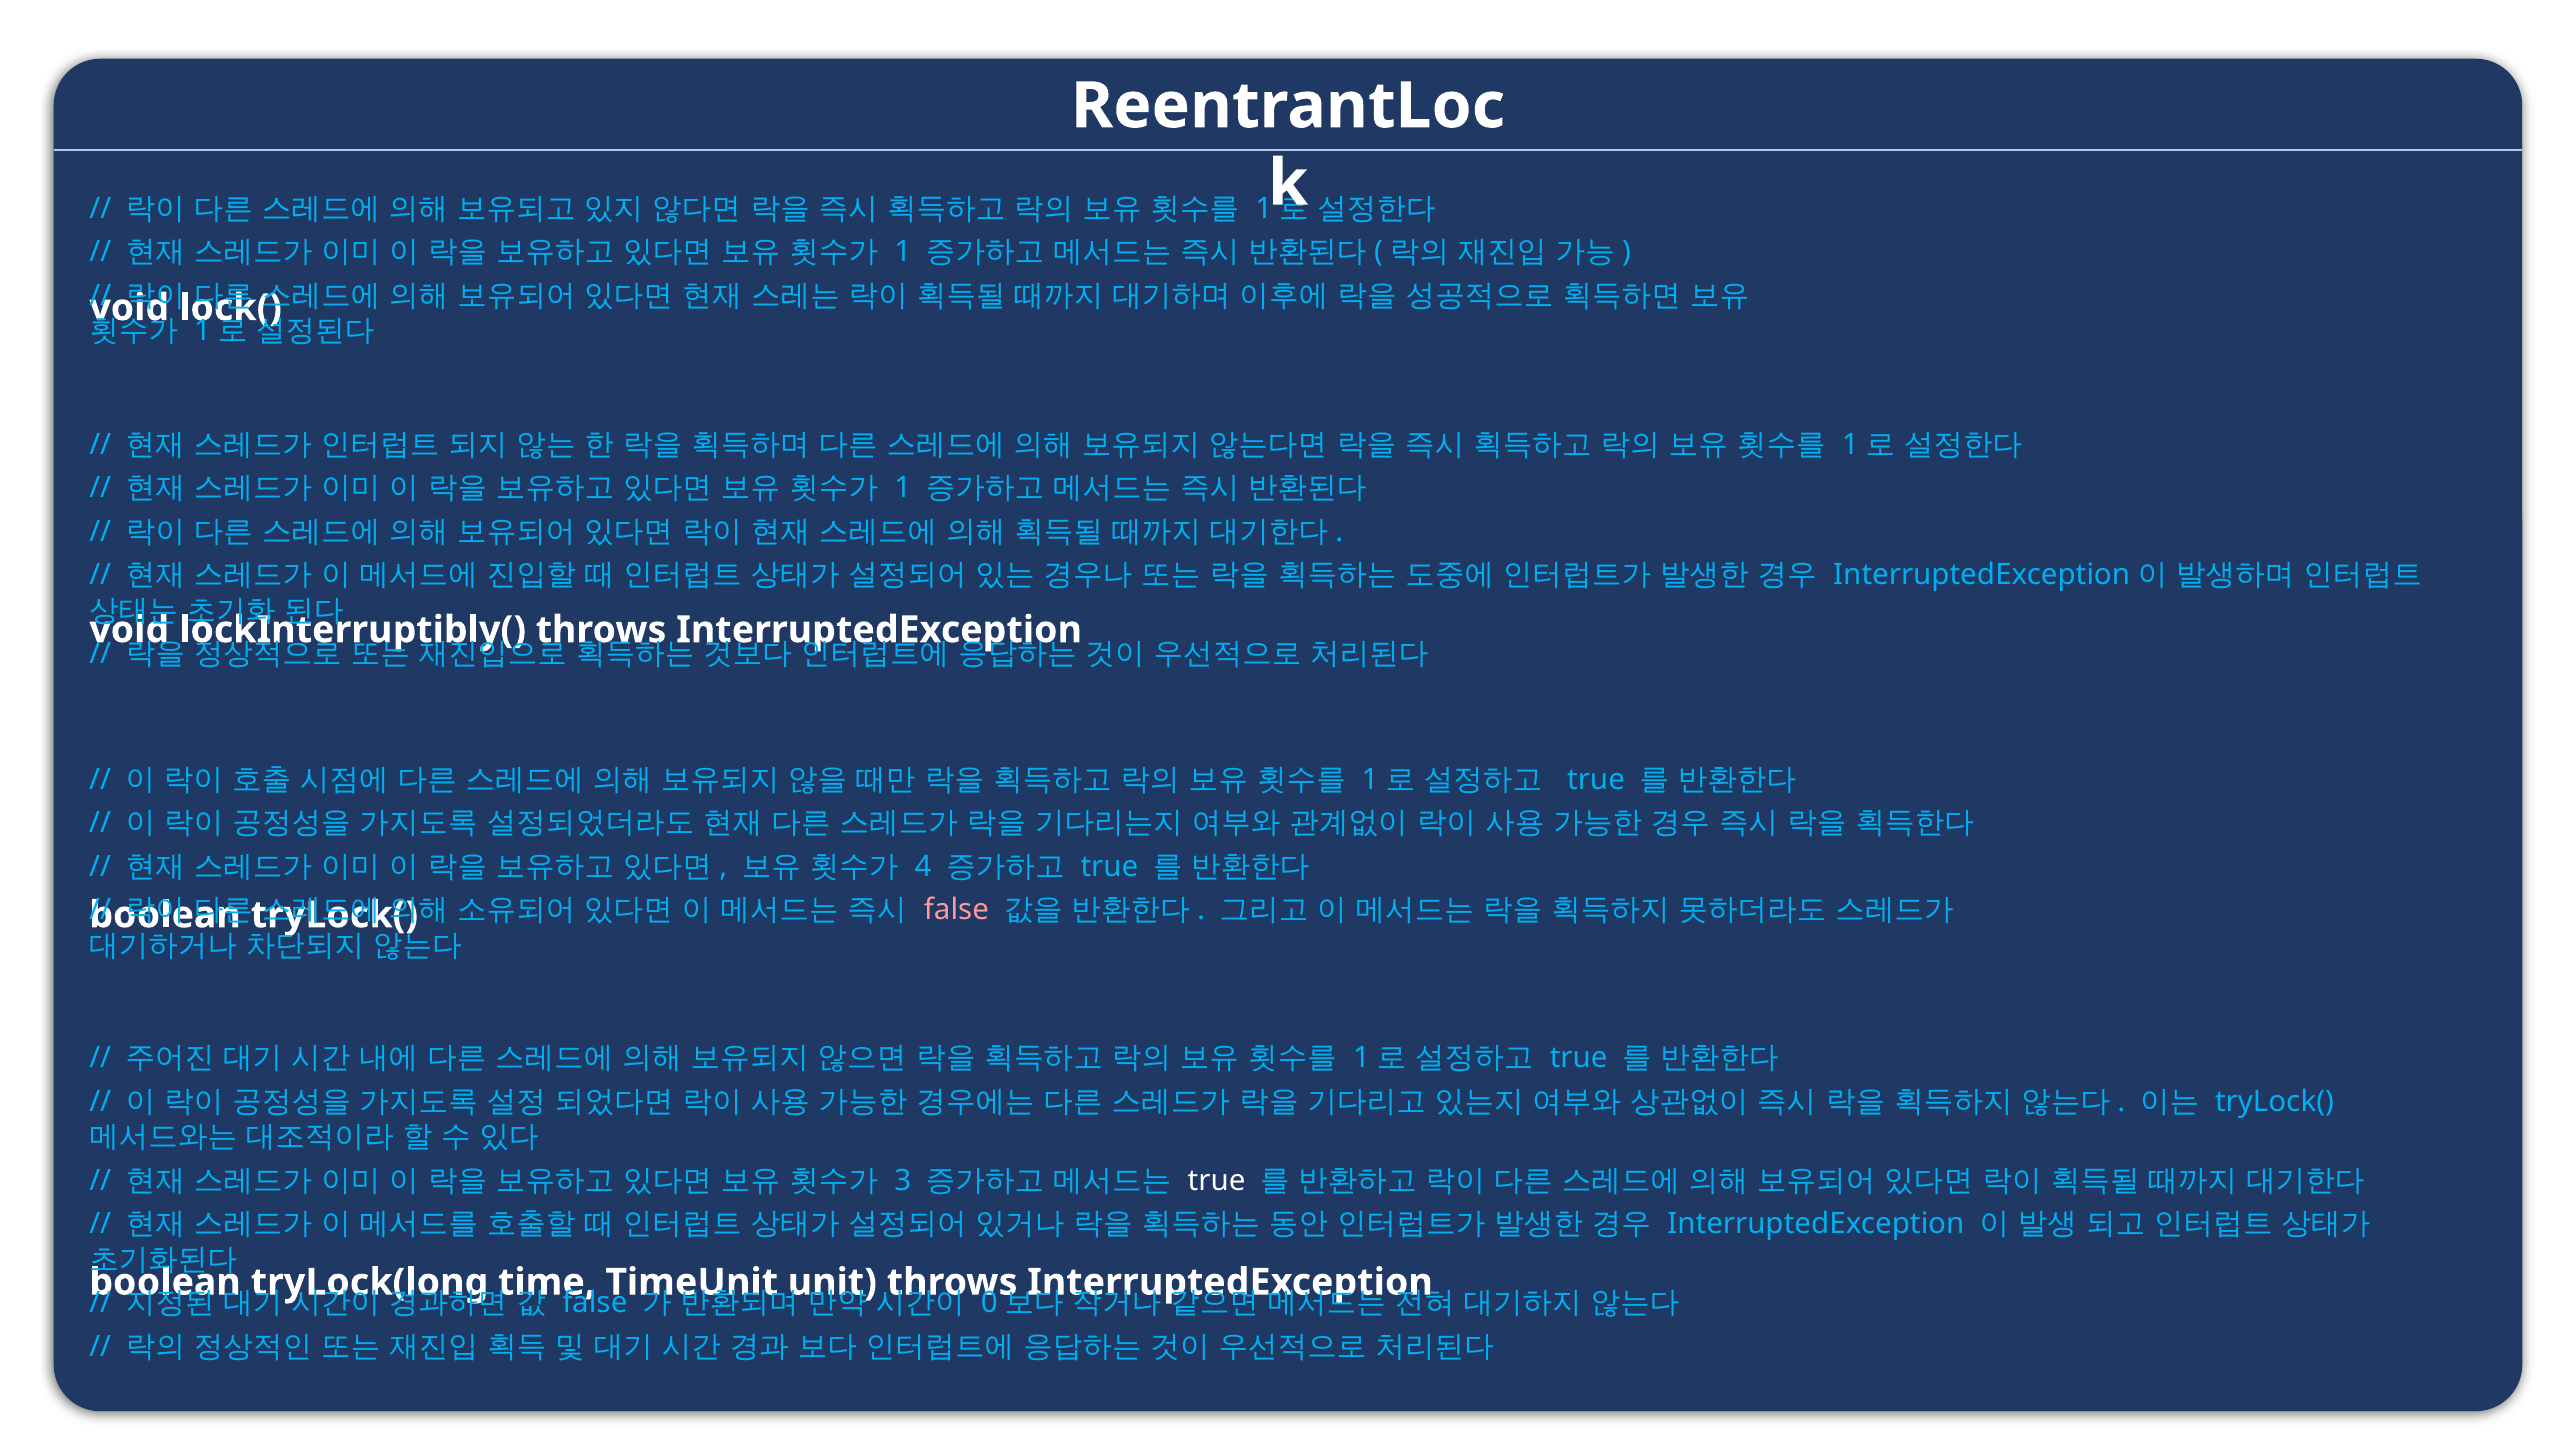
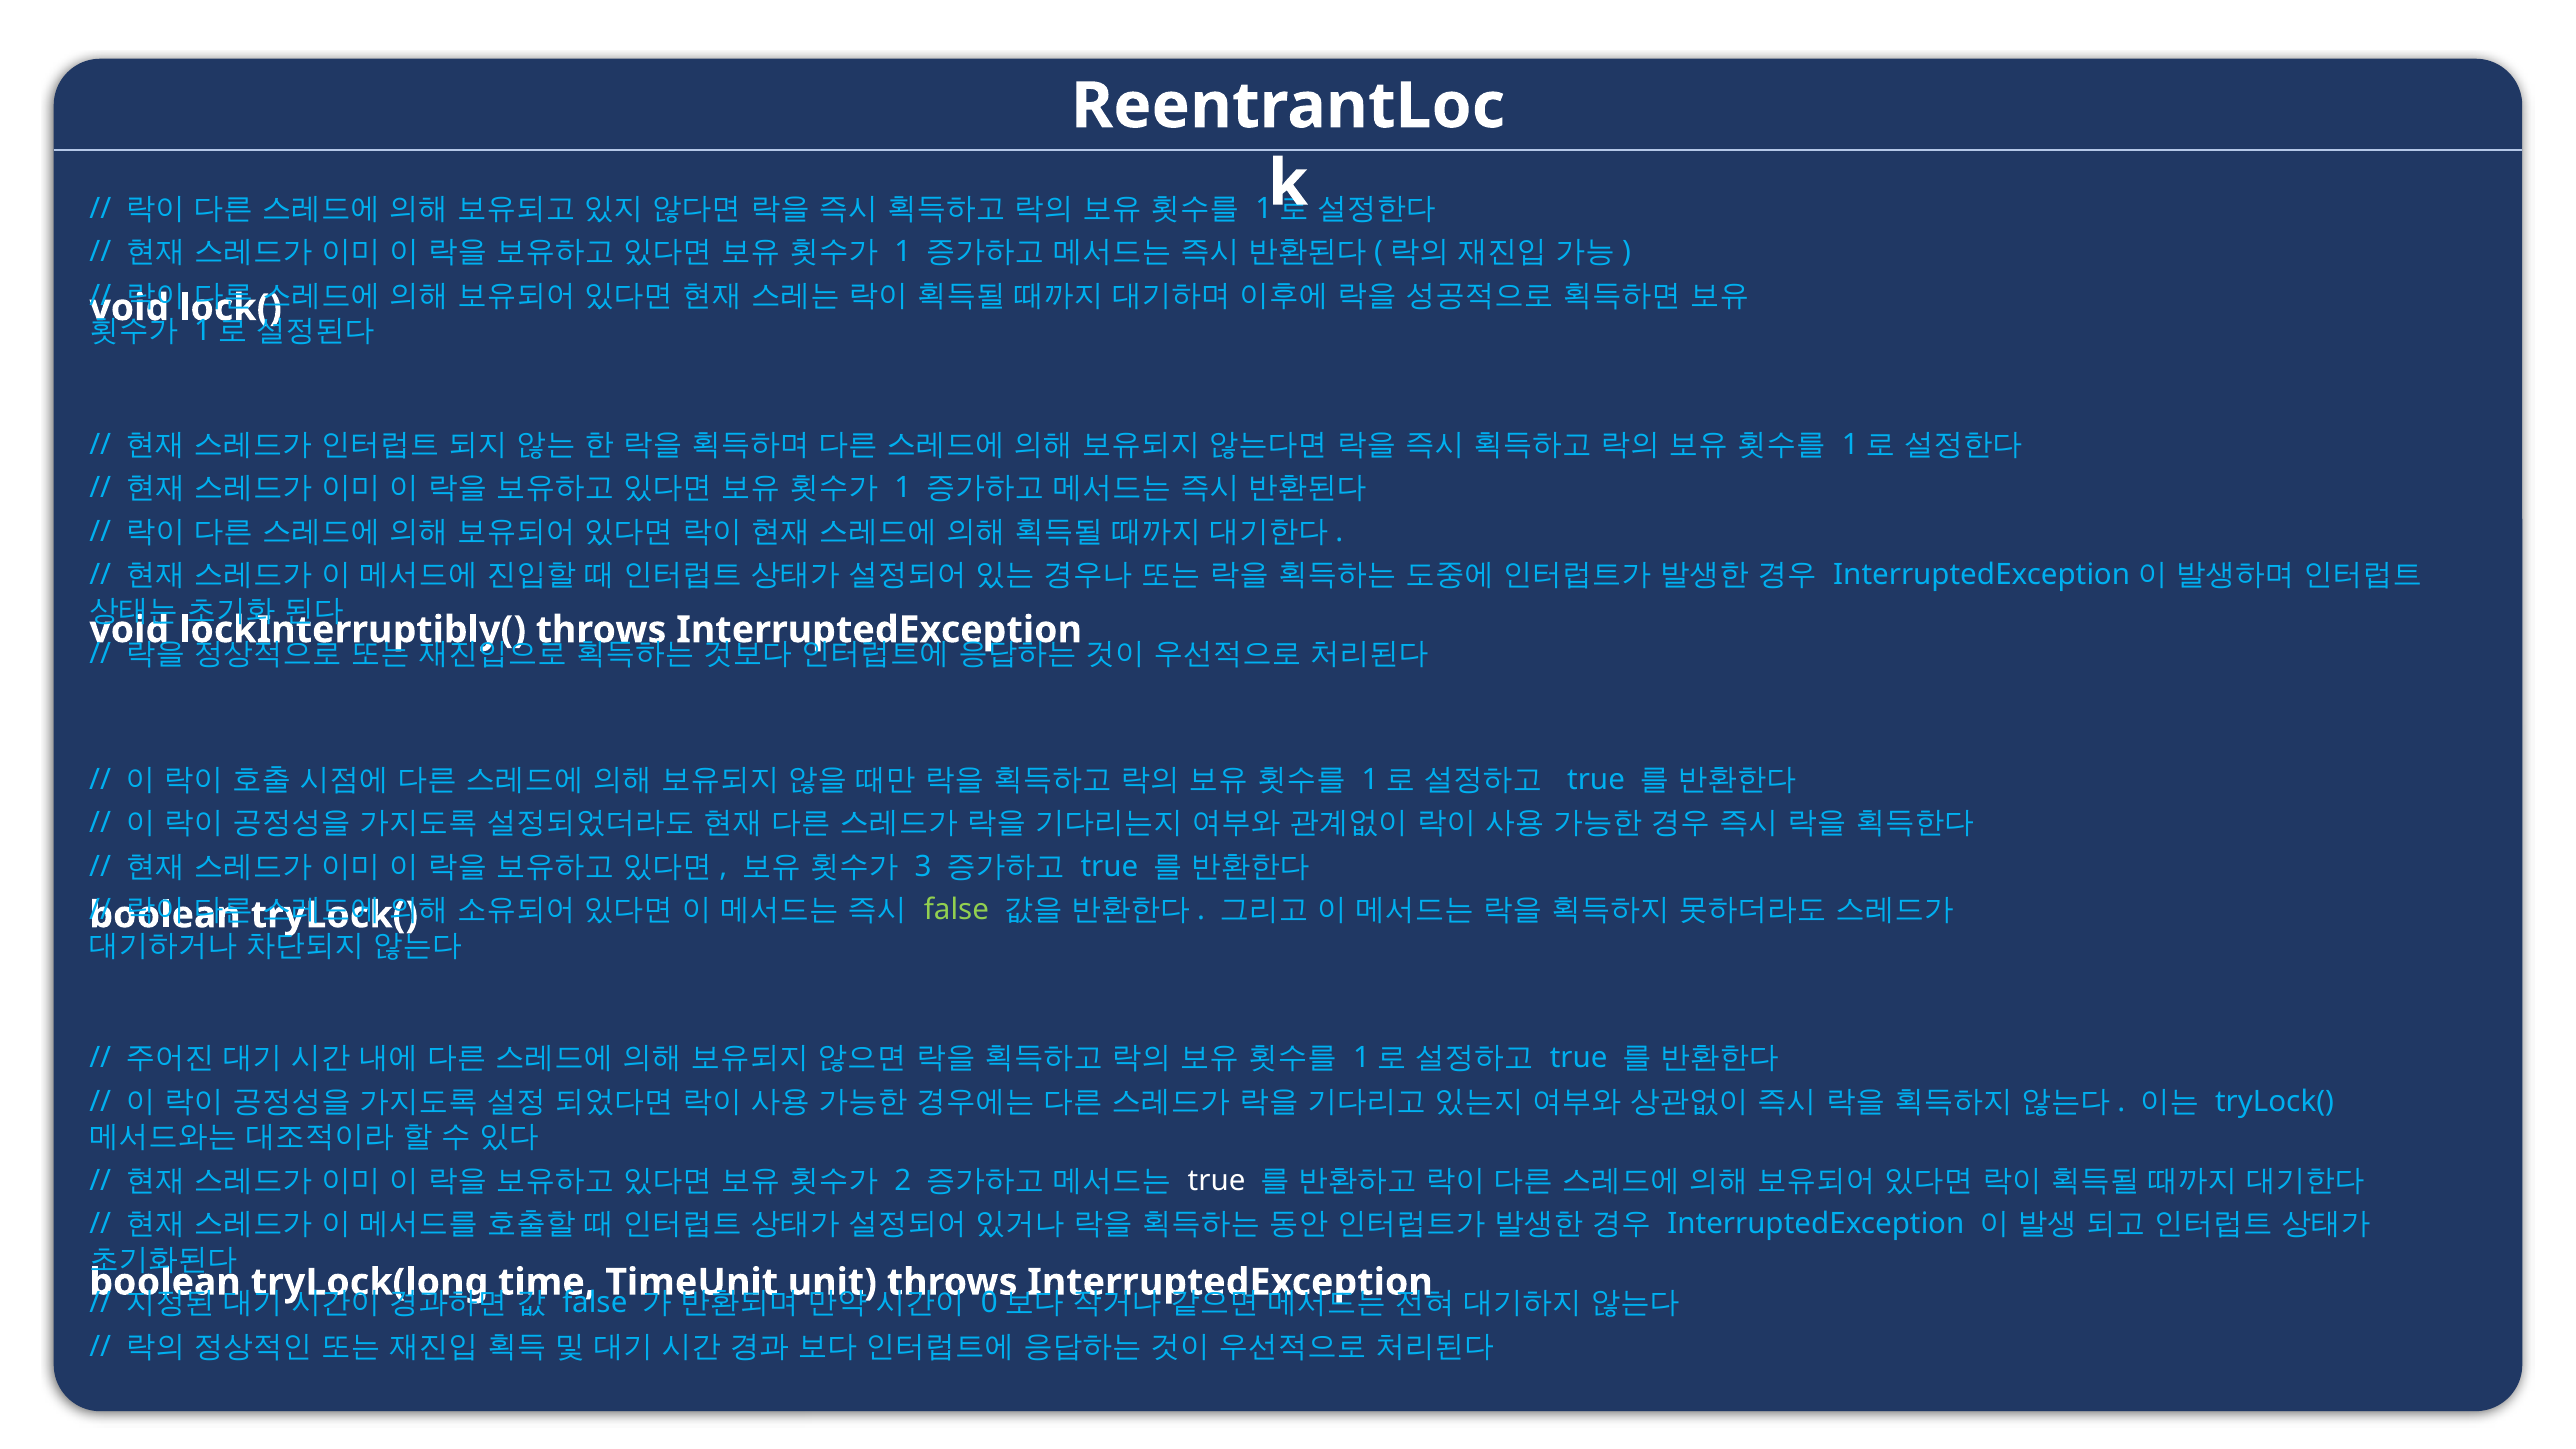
4: 4 -> 3 (923, 866)
false colour: pink -> light green (956, 910)
3: 3 -> 2 (903, 1180)
